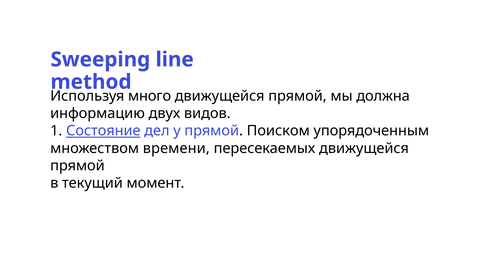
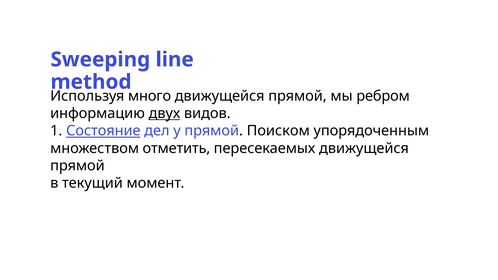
должна: должна -> ребром (383, 96)
двух underline: none -> present (164, 113)
времени: времени -> отметить (176, 148)
